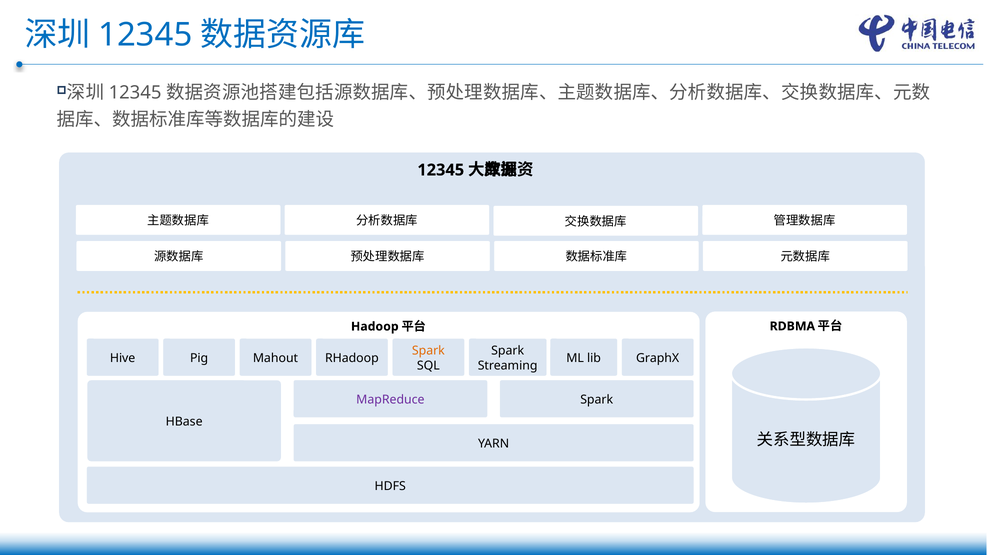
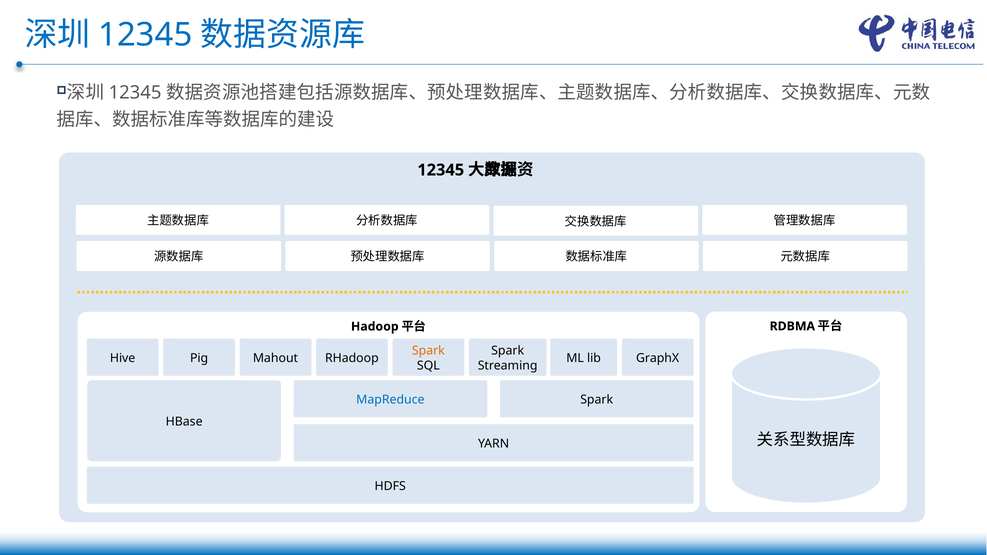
MapReduce colour: purple -> blue (390, 400)
